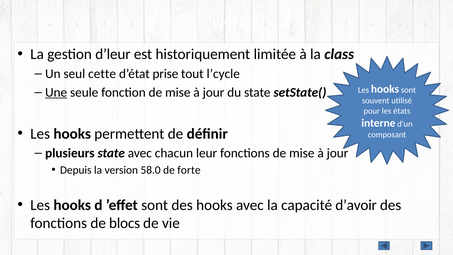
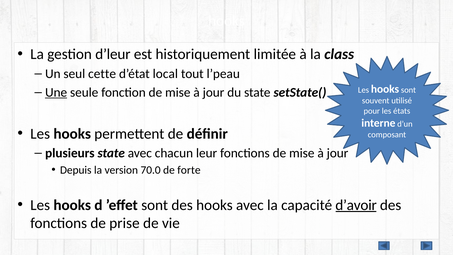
prise: prise -> local (165, 74)
l’cycle: l’cycle -> l’peau (223, 74)
58.0: 58.0 -> 70.0 (151, 170)
d’avoir underline: none -> present (356, 205)
blocs: blocs -> prise (124, 223)
